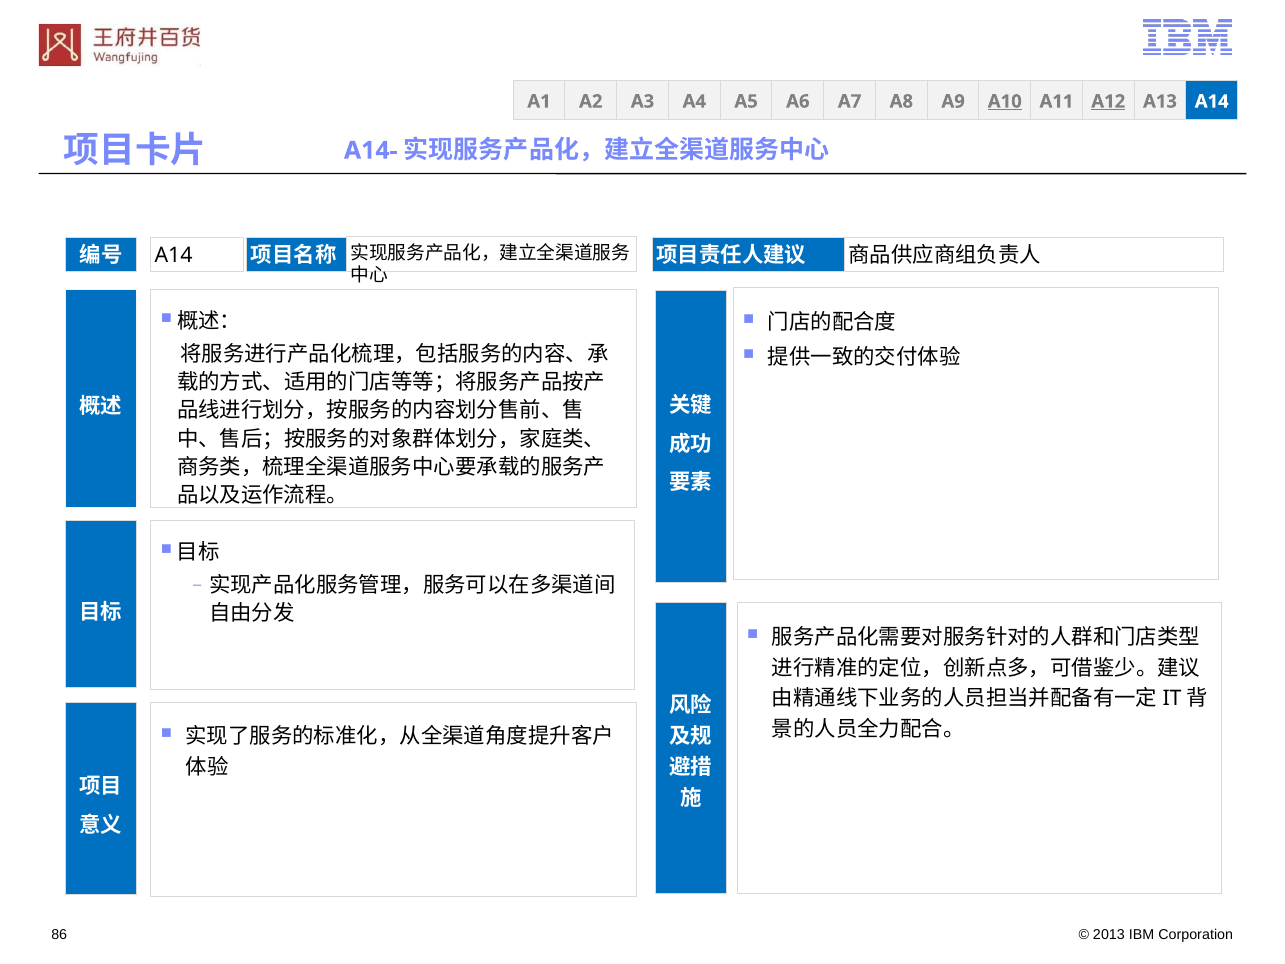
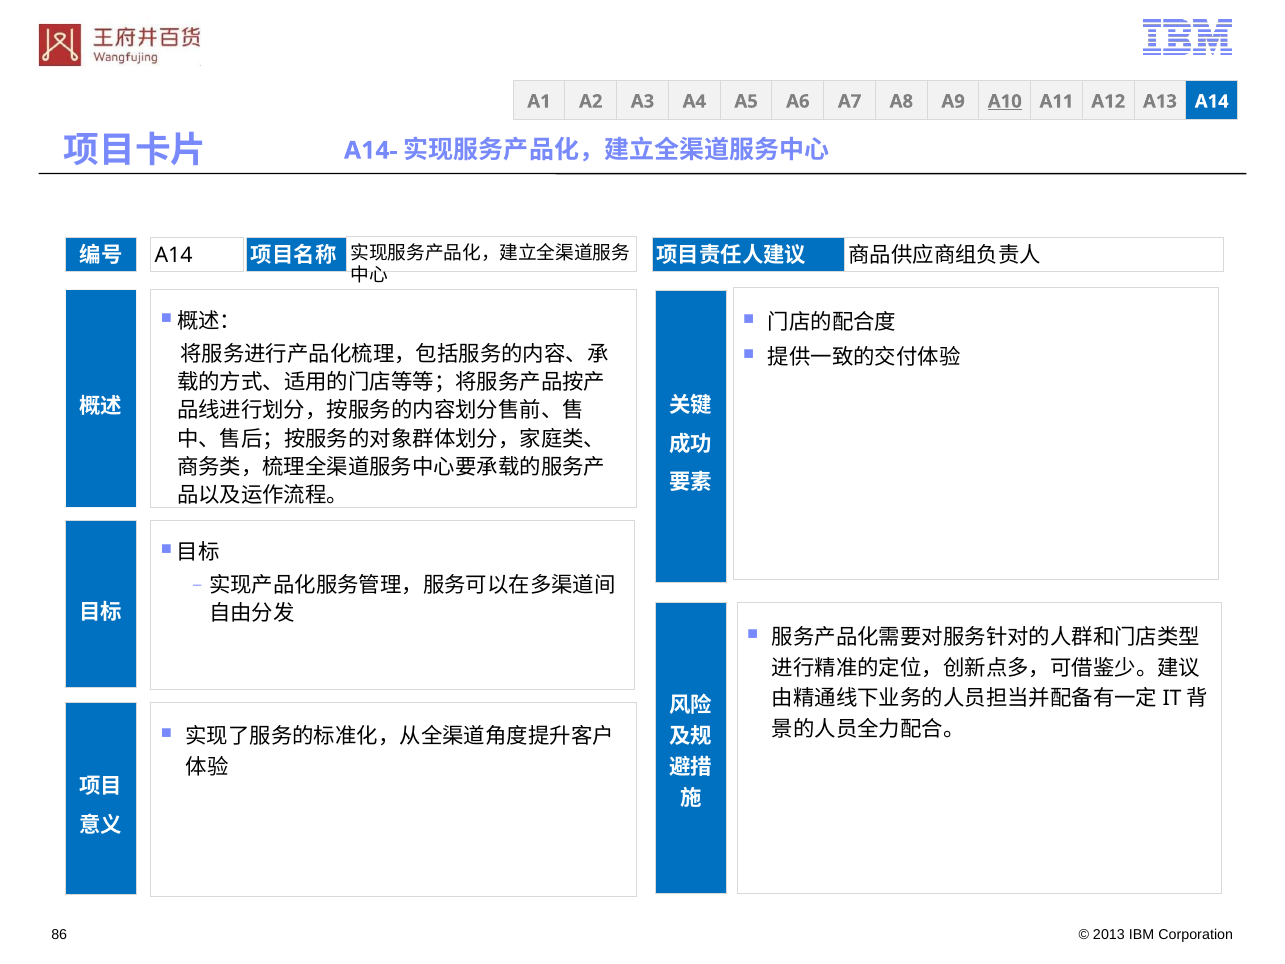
A12 underline: present -> none (1108, 101)
